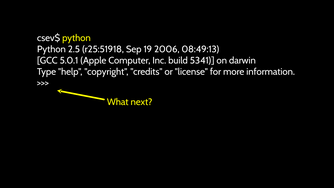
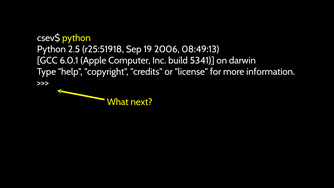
5.0.1: 5.0.1 -> 6.0.1 (69, 60)
